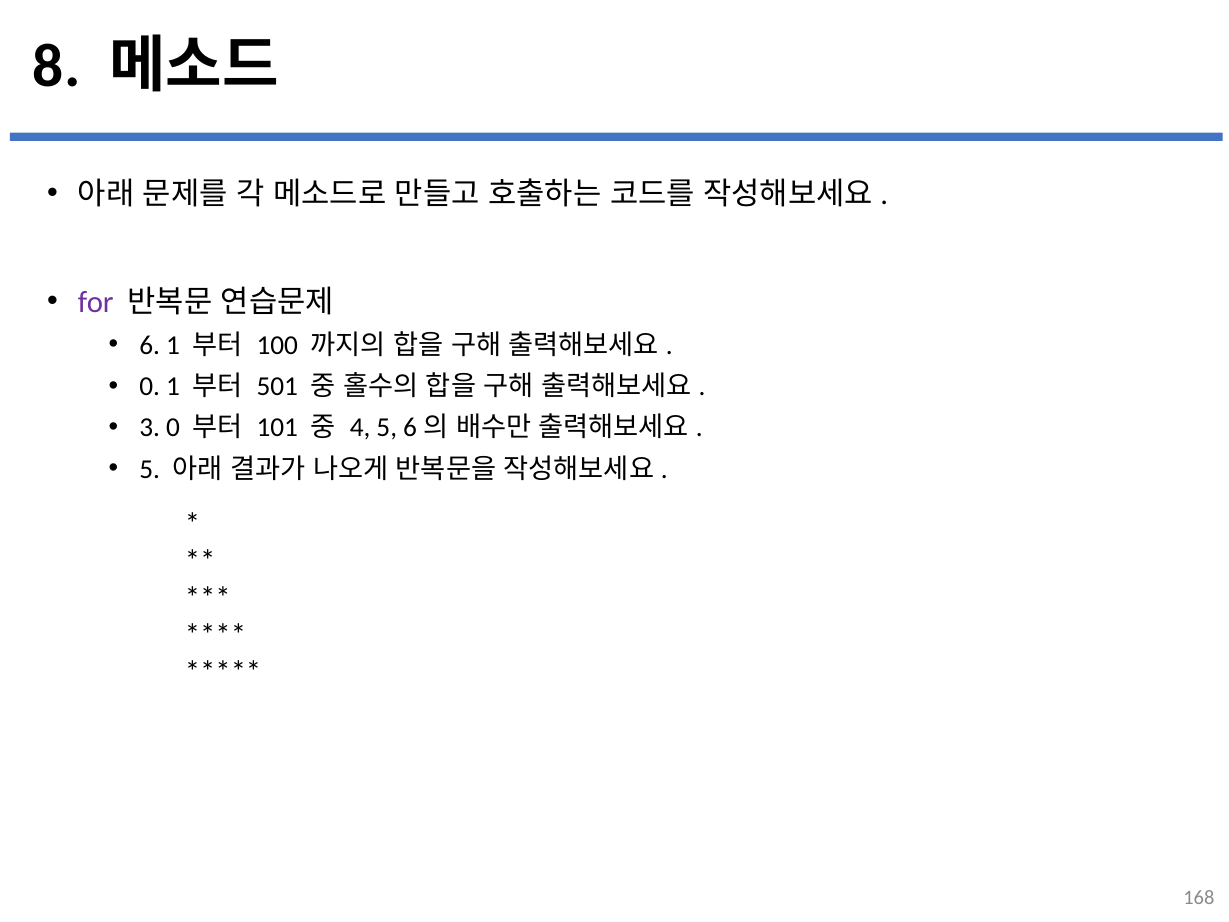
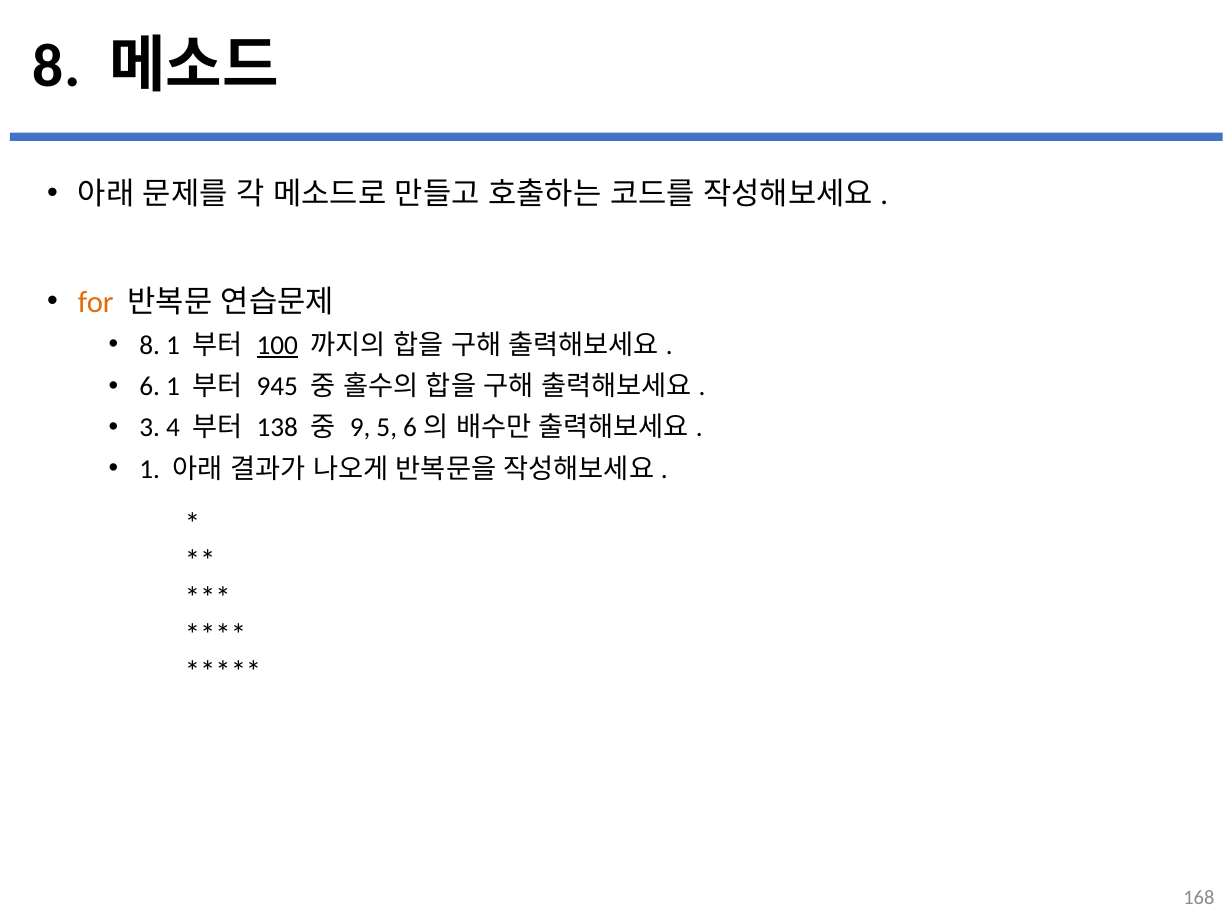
for colour: purple -> orange (96, 302)
6: 6 -> 8 (150, 345)
100 underline: none -> present (277, 345)
0: 0 -> 6 (150, 387)
501: 501 -> 945 (277, 387)
3 0: 0 -> 4 (173, 428)
101: 101 -> 138 (277, 428)
4: 4 -> 9 (360, 428)
5: 5 -> 1 (150, 469)
